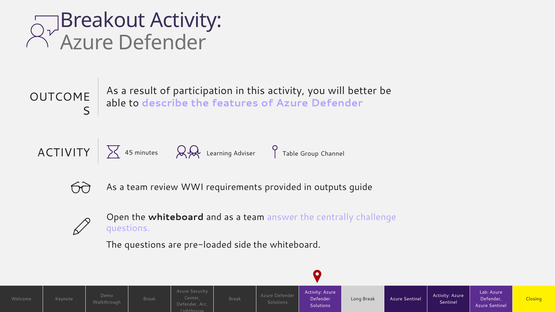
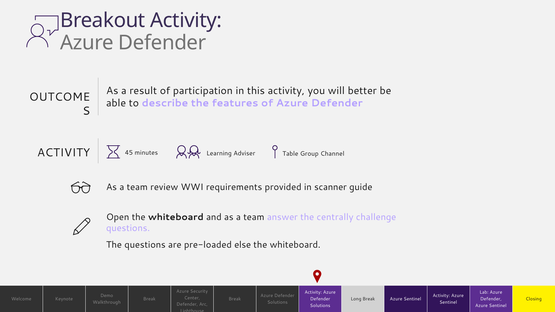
outputs: outputs -> scanner (330, 187)
side: side -> else (243, 245)
